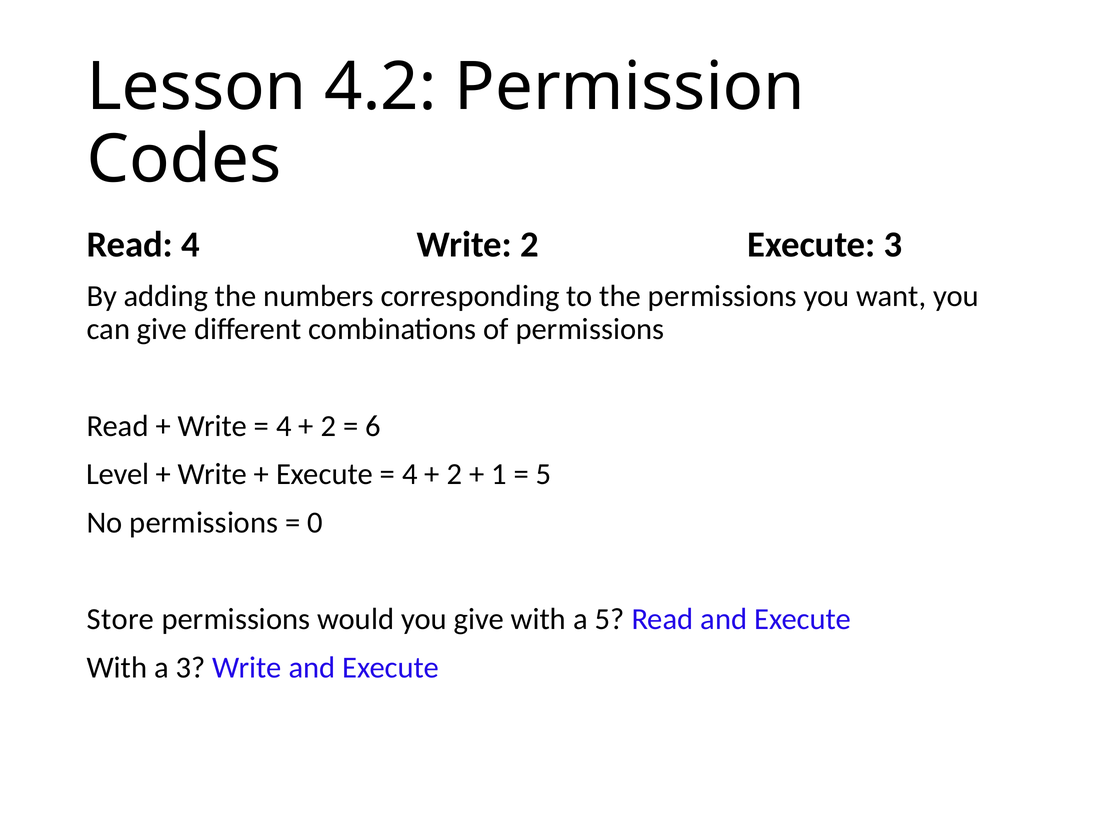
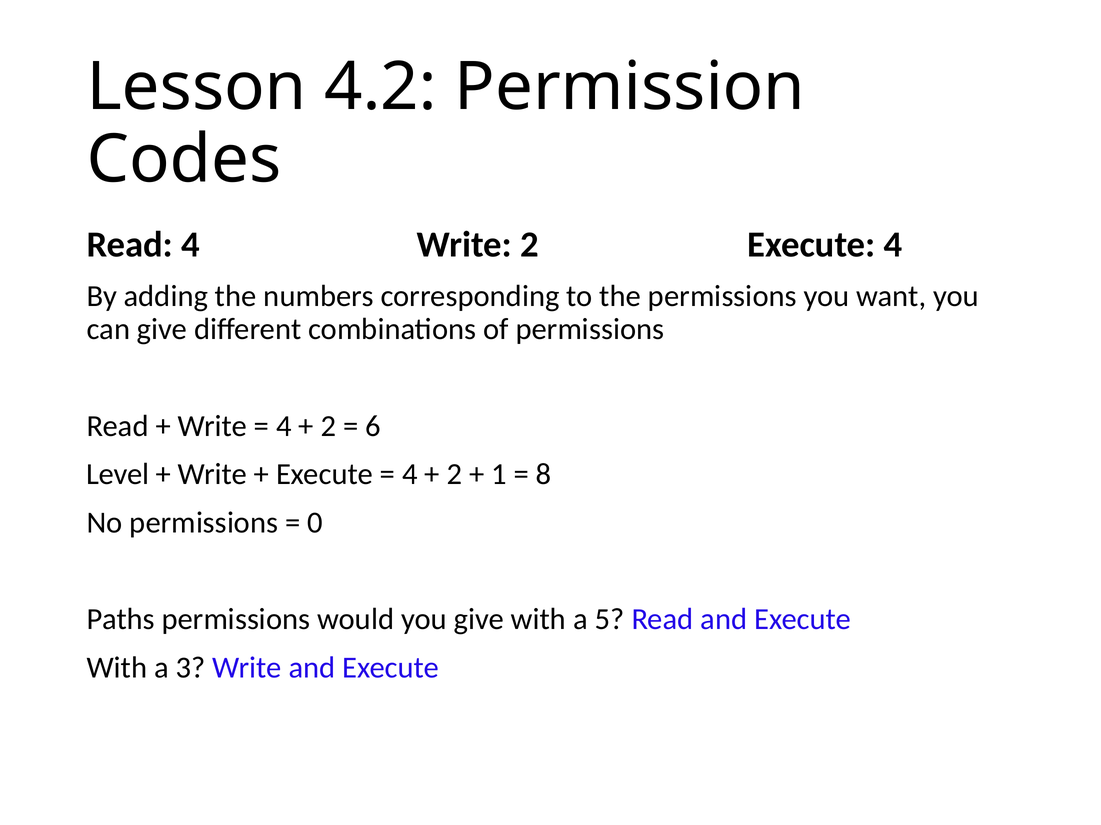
Execute 3: 3 -> 4 (893, 245)
5: 5 -> 8 (544, 475)
Store: Store -> Paths (121, 620)
